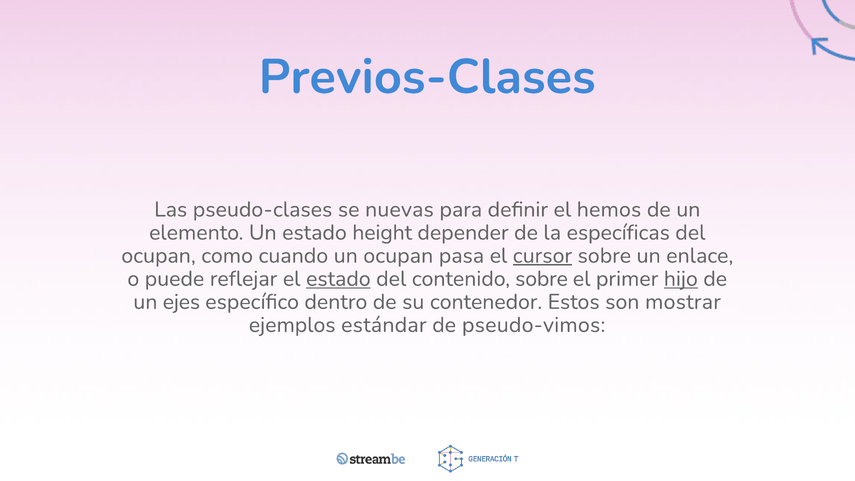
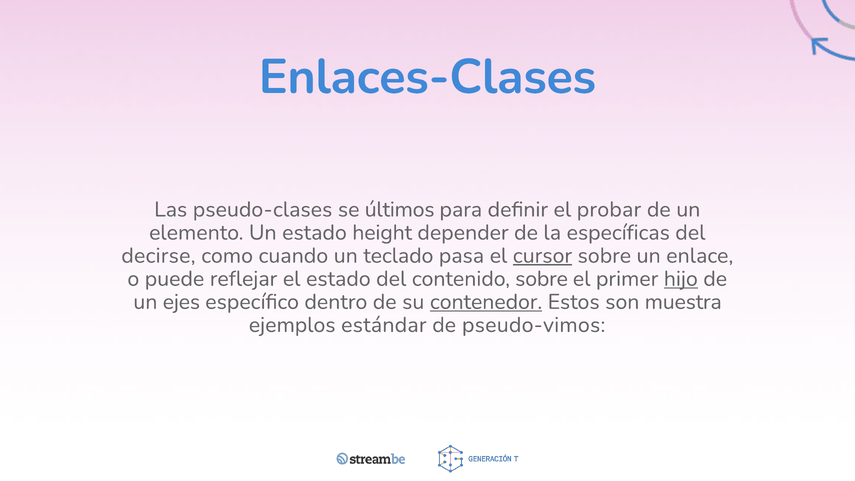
Previos-Clases: Previos-Clases -> Enlaces-Clases (427, 77)
nuevas: nuevas -> últimos (400, 209)
hemos: hemos -> probar (609, 209)
ocupan: ocupan -> decirse (158, 256)
un ocupan: ocupan -> teclado (398, 256)
estado underline: present -> none (338, 279)
contenedor underline: none -> present (486, 302)
mostrar: mostrar -> muestra (683, 302)
